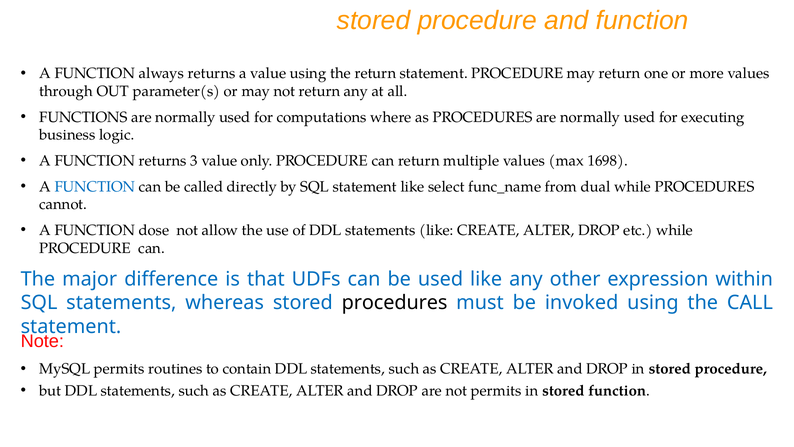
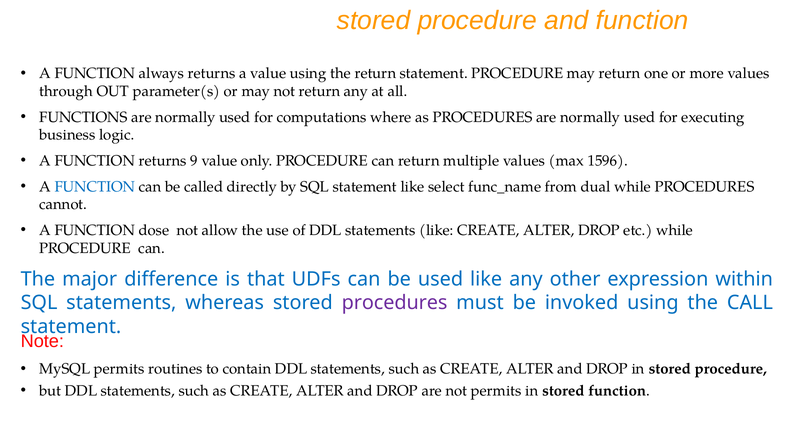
3: 3 -> 9 (194, 161)
1698: 1698 -> 1596 (608, 161)
procedures colour: black -> purple (395, 303)
